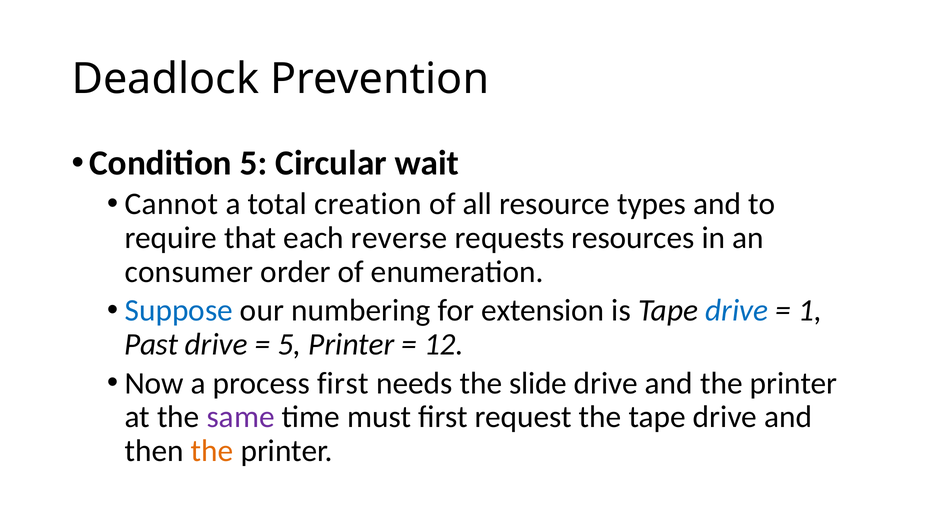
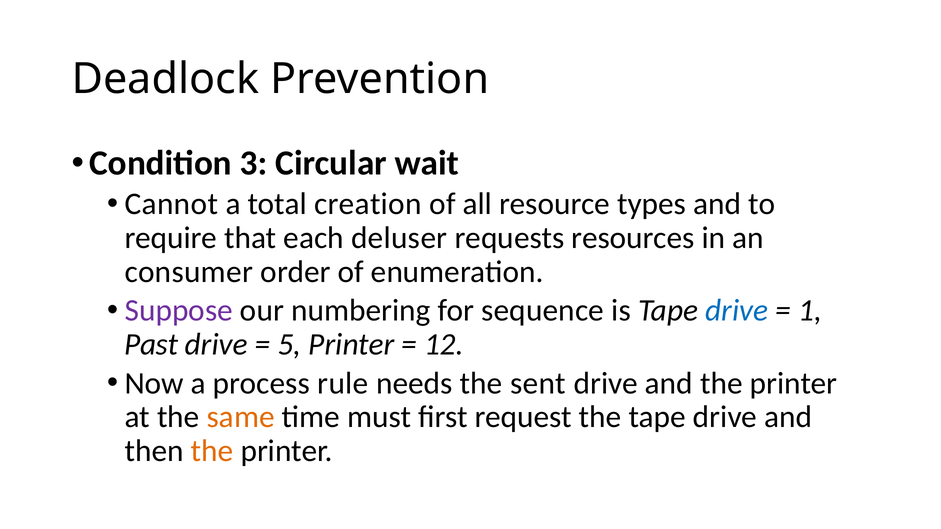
Condition 5: 5 -> 3 (254, 163)
reverse: reverse -> deluser (399, 238)
Suppose colour: blue -> purple (179, 311)
extension: extension -> sequence (543, 311)
process first: first -> rule (343, 383)
slide: slide -> sent (538, 383)
same colour: purple -> orange (241, 417)
